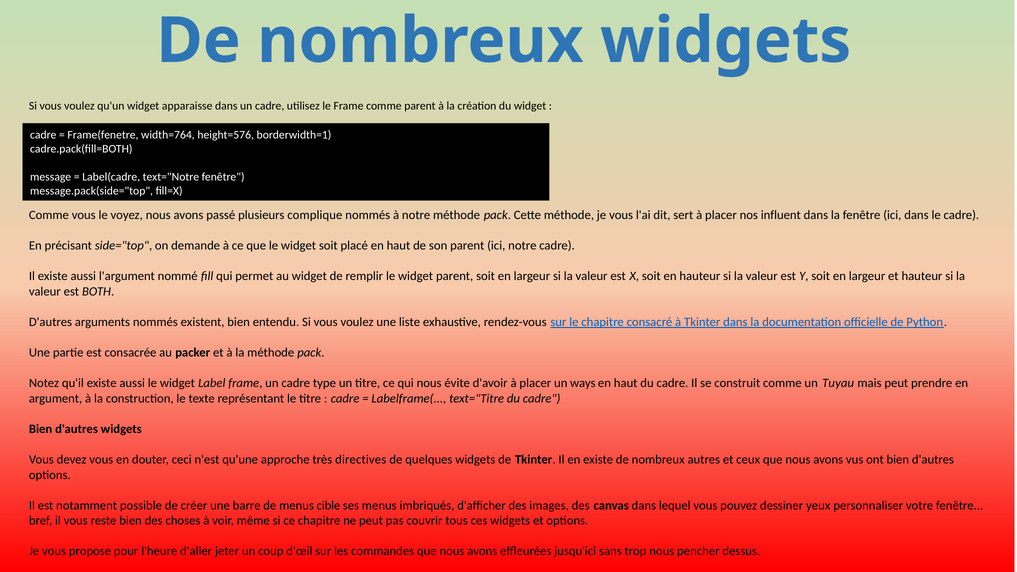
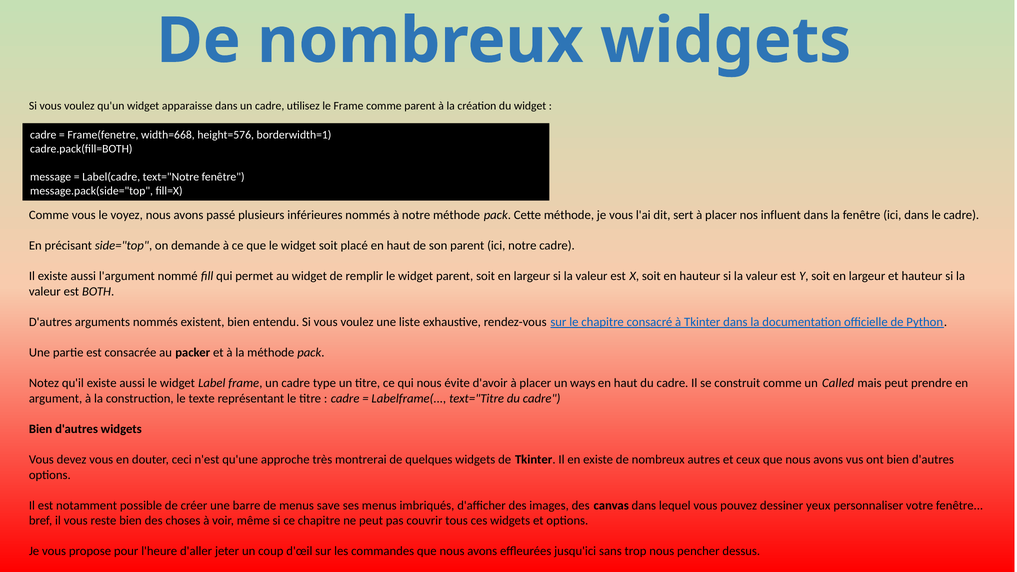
width=764: width=764 -> width=668 (168, 135)
complique: complique -> inférieures (315, 215)
Tuyau: Tuyau -> Called (838, 383)
directives: directives -> montrerai (361, 460)
cible: cible -> save (328, 505)
